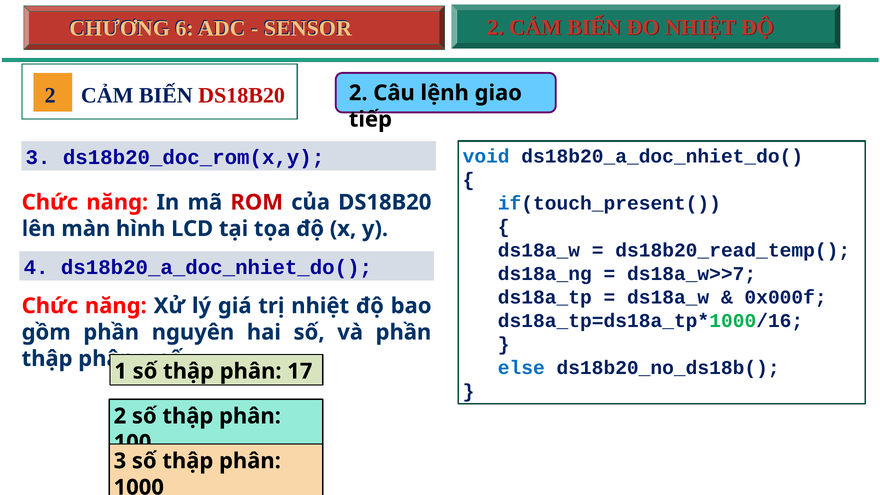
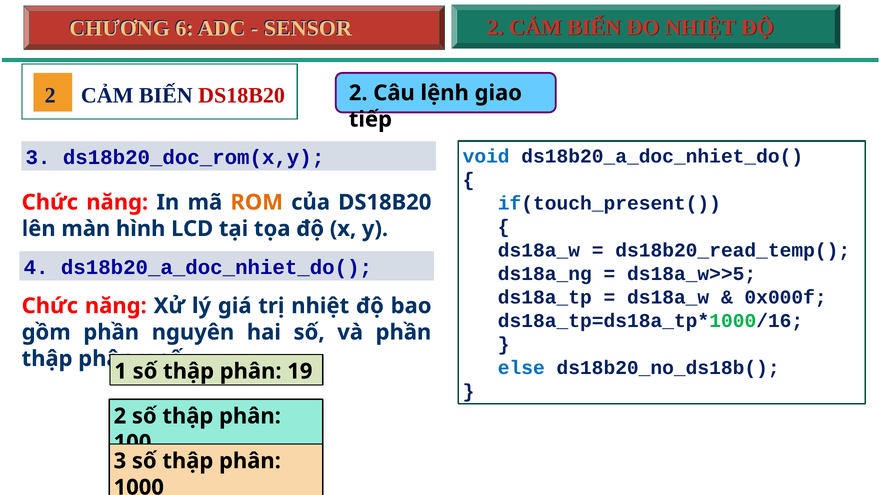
ROM colour: red -> orange (257, 202)
ds18a_w>>7: ds18a_w>>7 -> ds18a_w>>5 (692, 274)
17: 17 -> 19 (300, 371)
